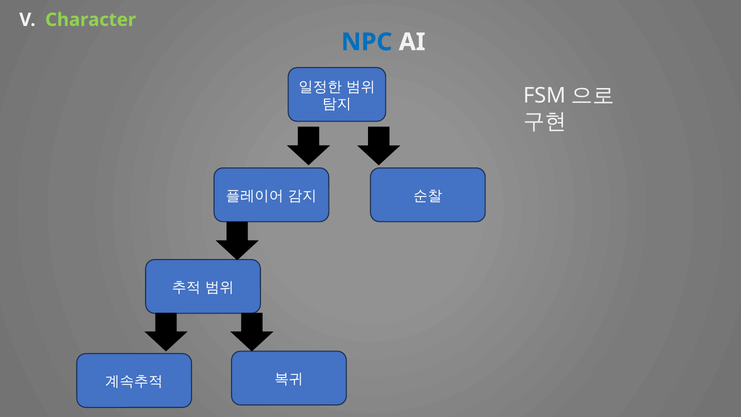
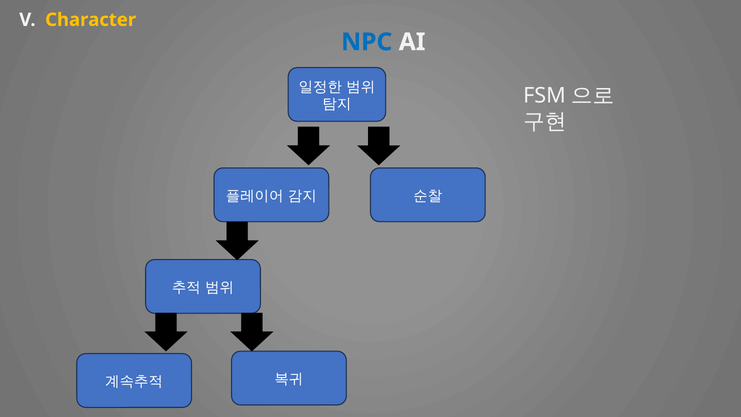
Character colour: light green -> yellow (91, 20)
